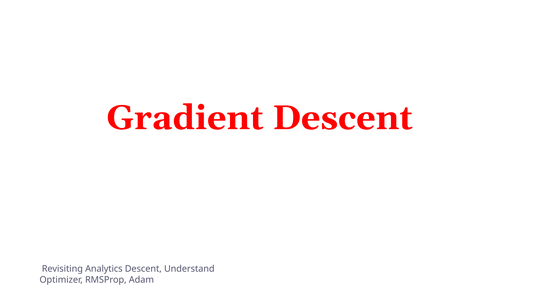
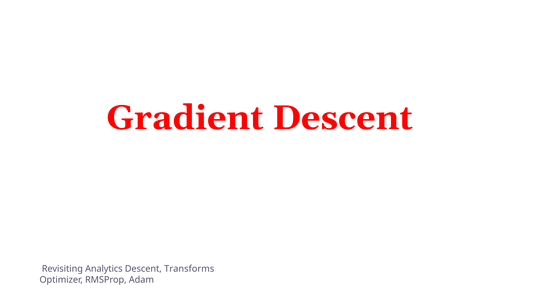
Understand: Understand -> Transforms (189, 268)
